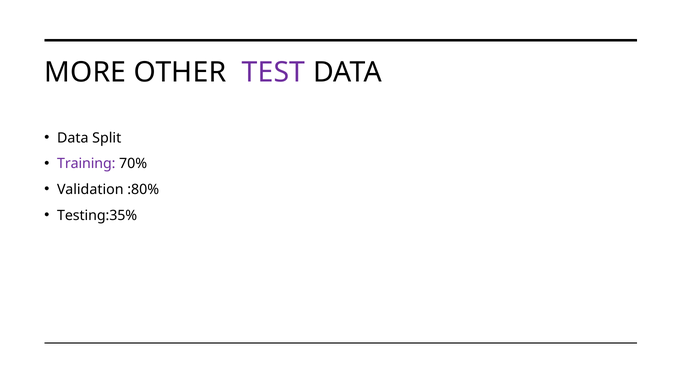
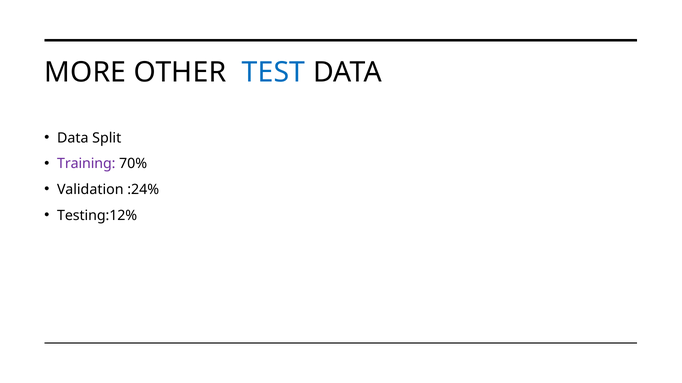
TEST colour: purple -> blue (273, 73)
:80%: :80% -> :24% (143, 190)
Testing:35%: Testing:35% -> Testing:12% (97, 216)
